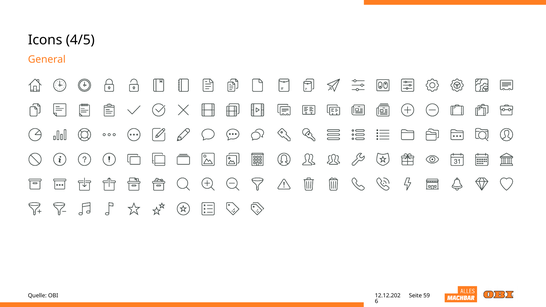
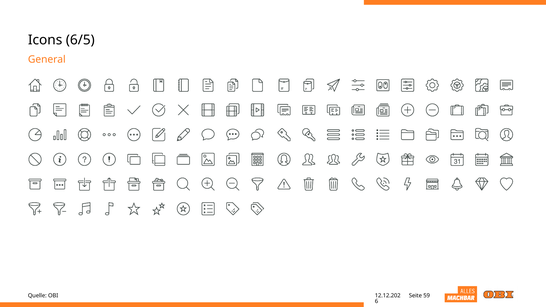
4/5: 4/5 -> 6/5 (80, 40)
